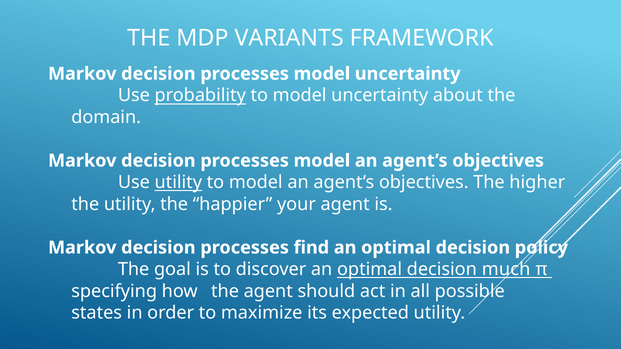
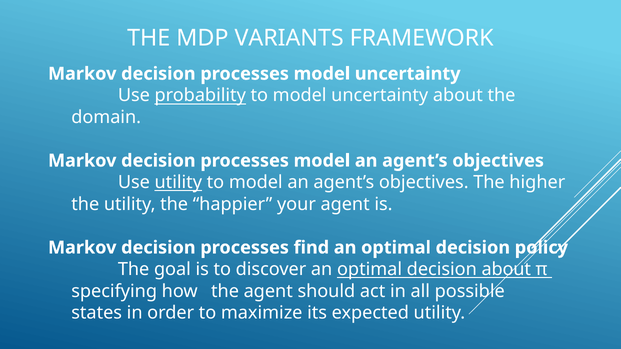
decision much: much -> about (506, 270)
